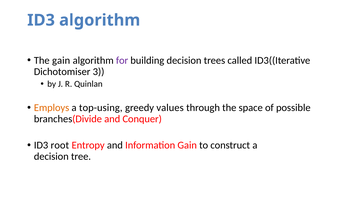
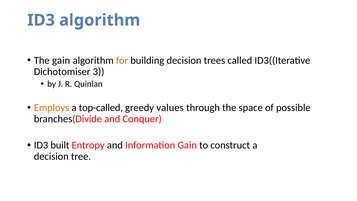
for colour: purple -> orange (122, 60)
top-using: top-using -> top-called (101, 108)
root: root -> built (60, 145)
